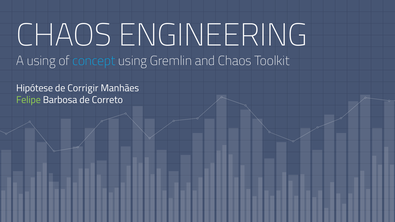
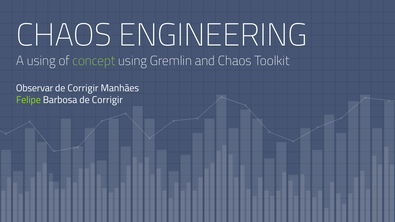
concept colour: light blue -> light green (94, 61)
Hipótese: Hipótese -> Observar (35, 88)
Barbosa de Correto: Correto -> Corrigir (107, 100)
